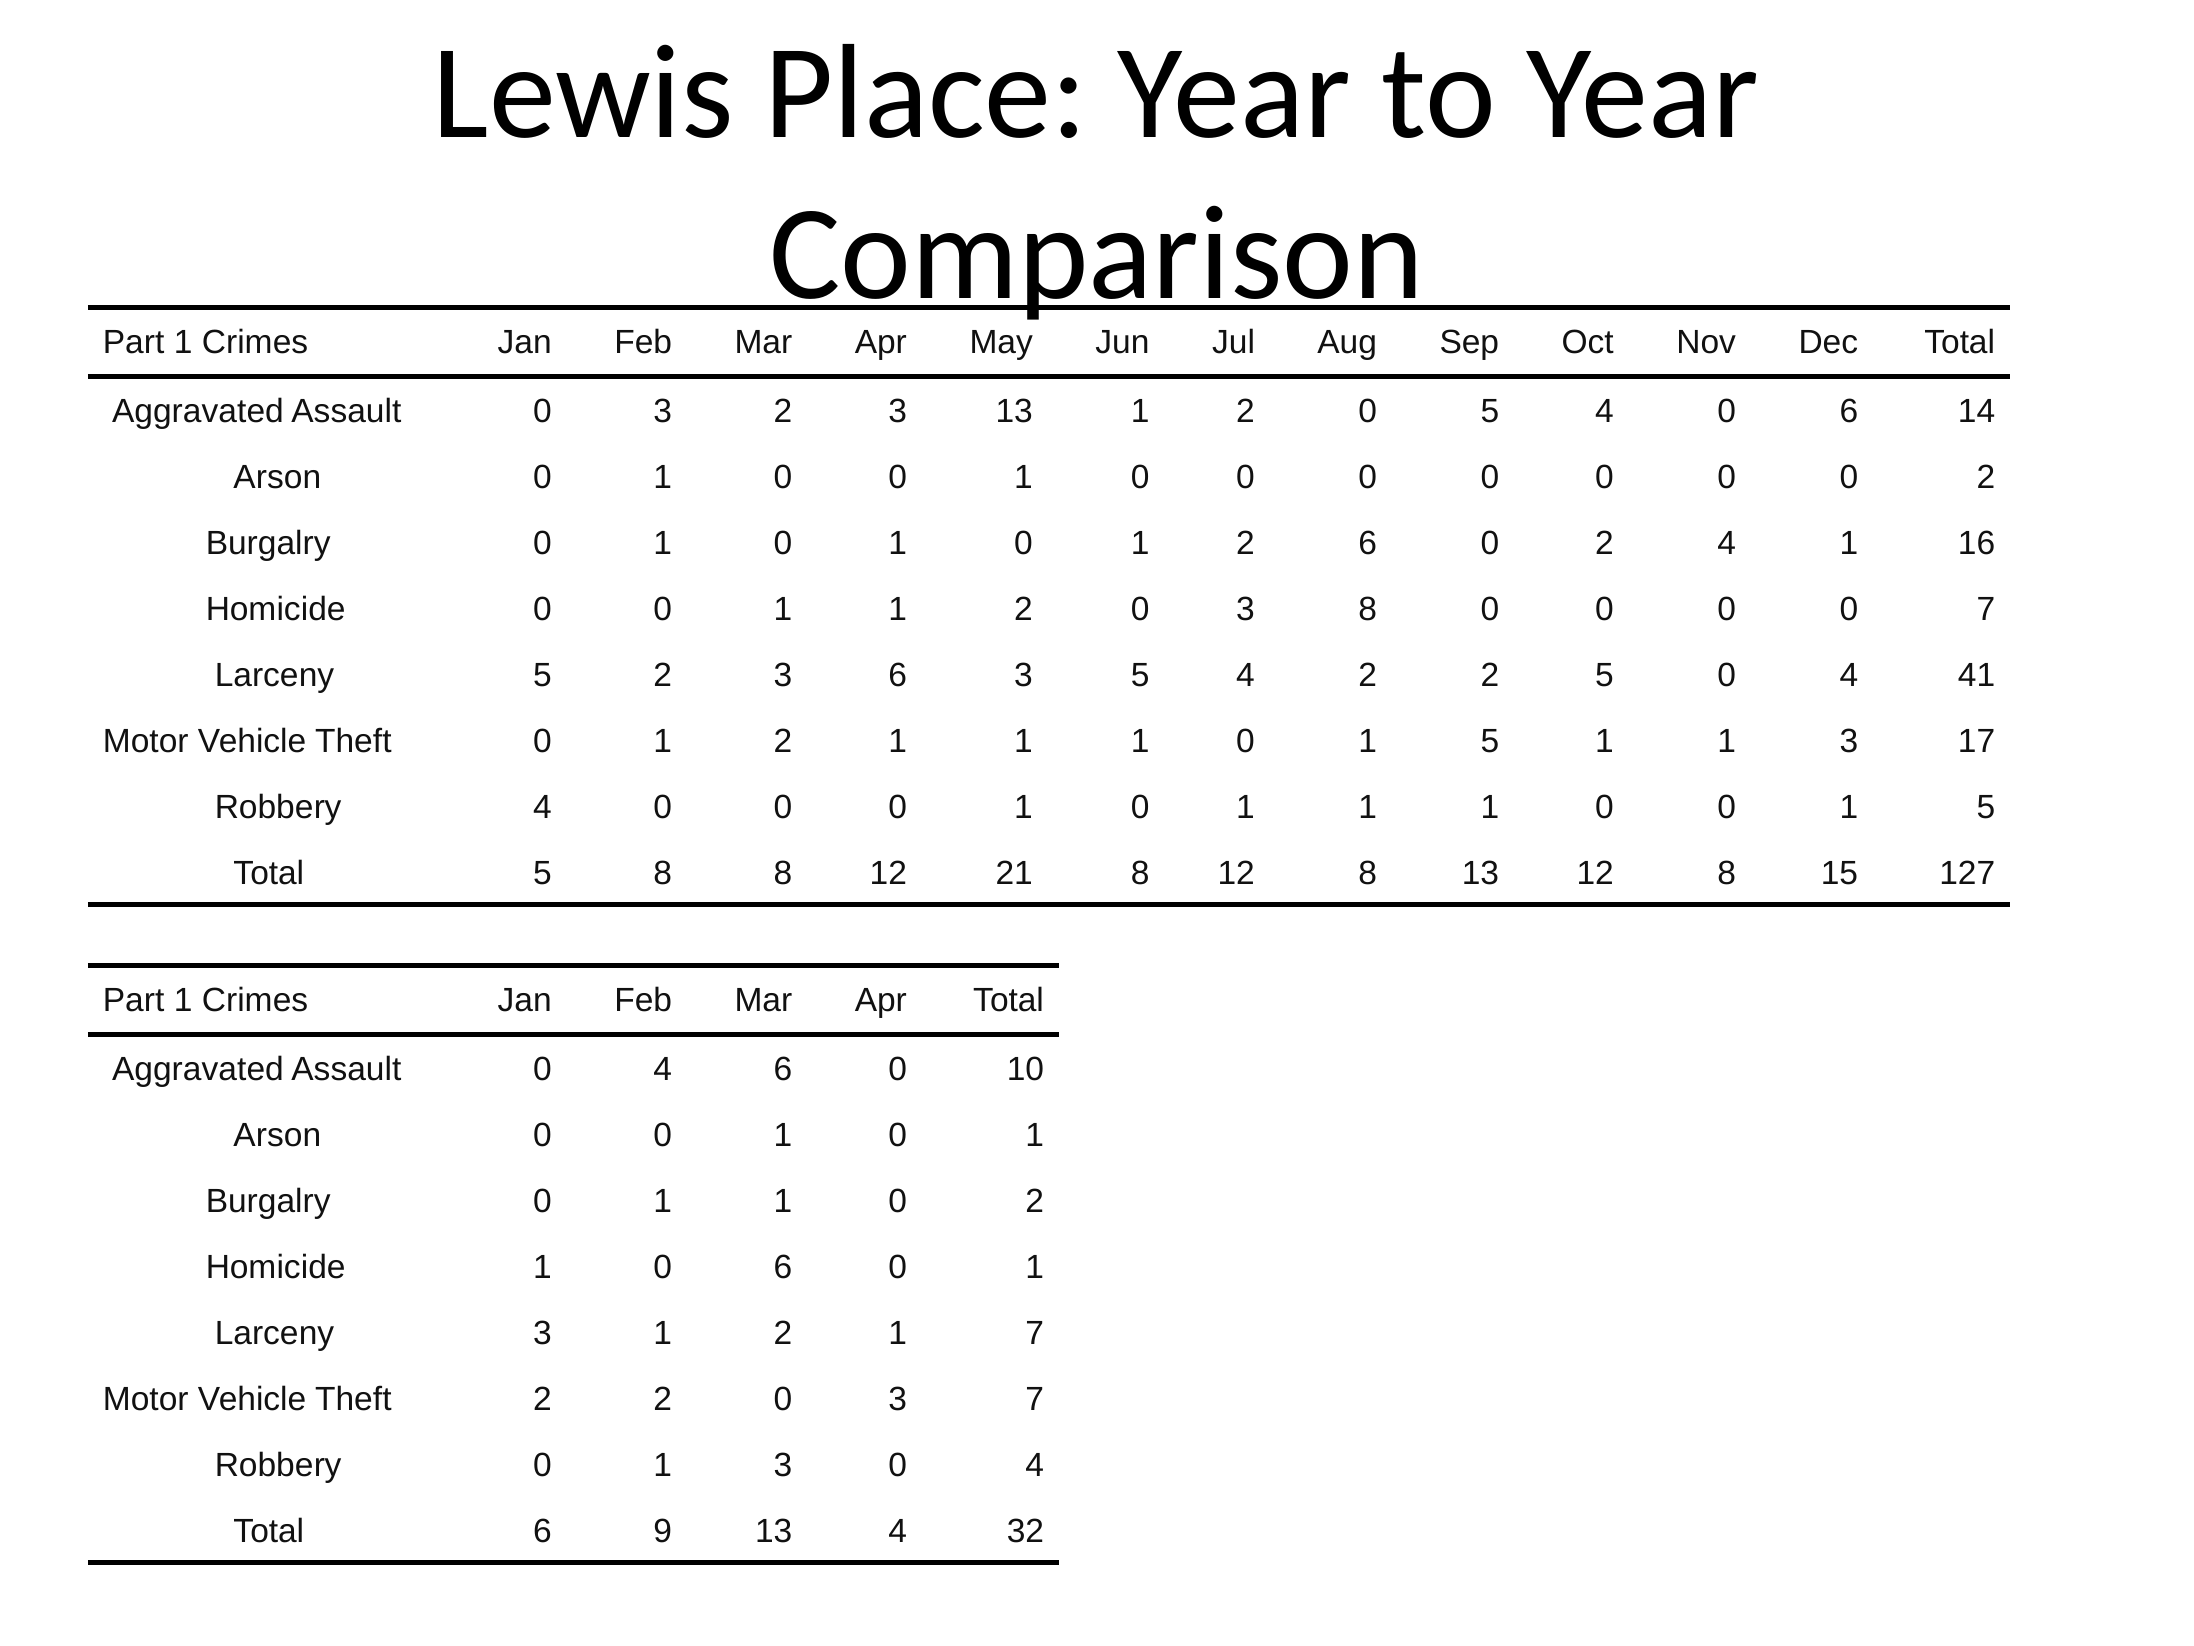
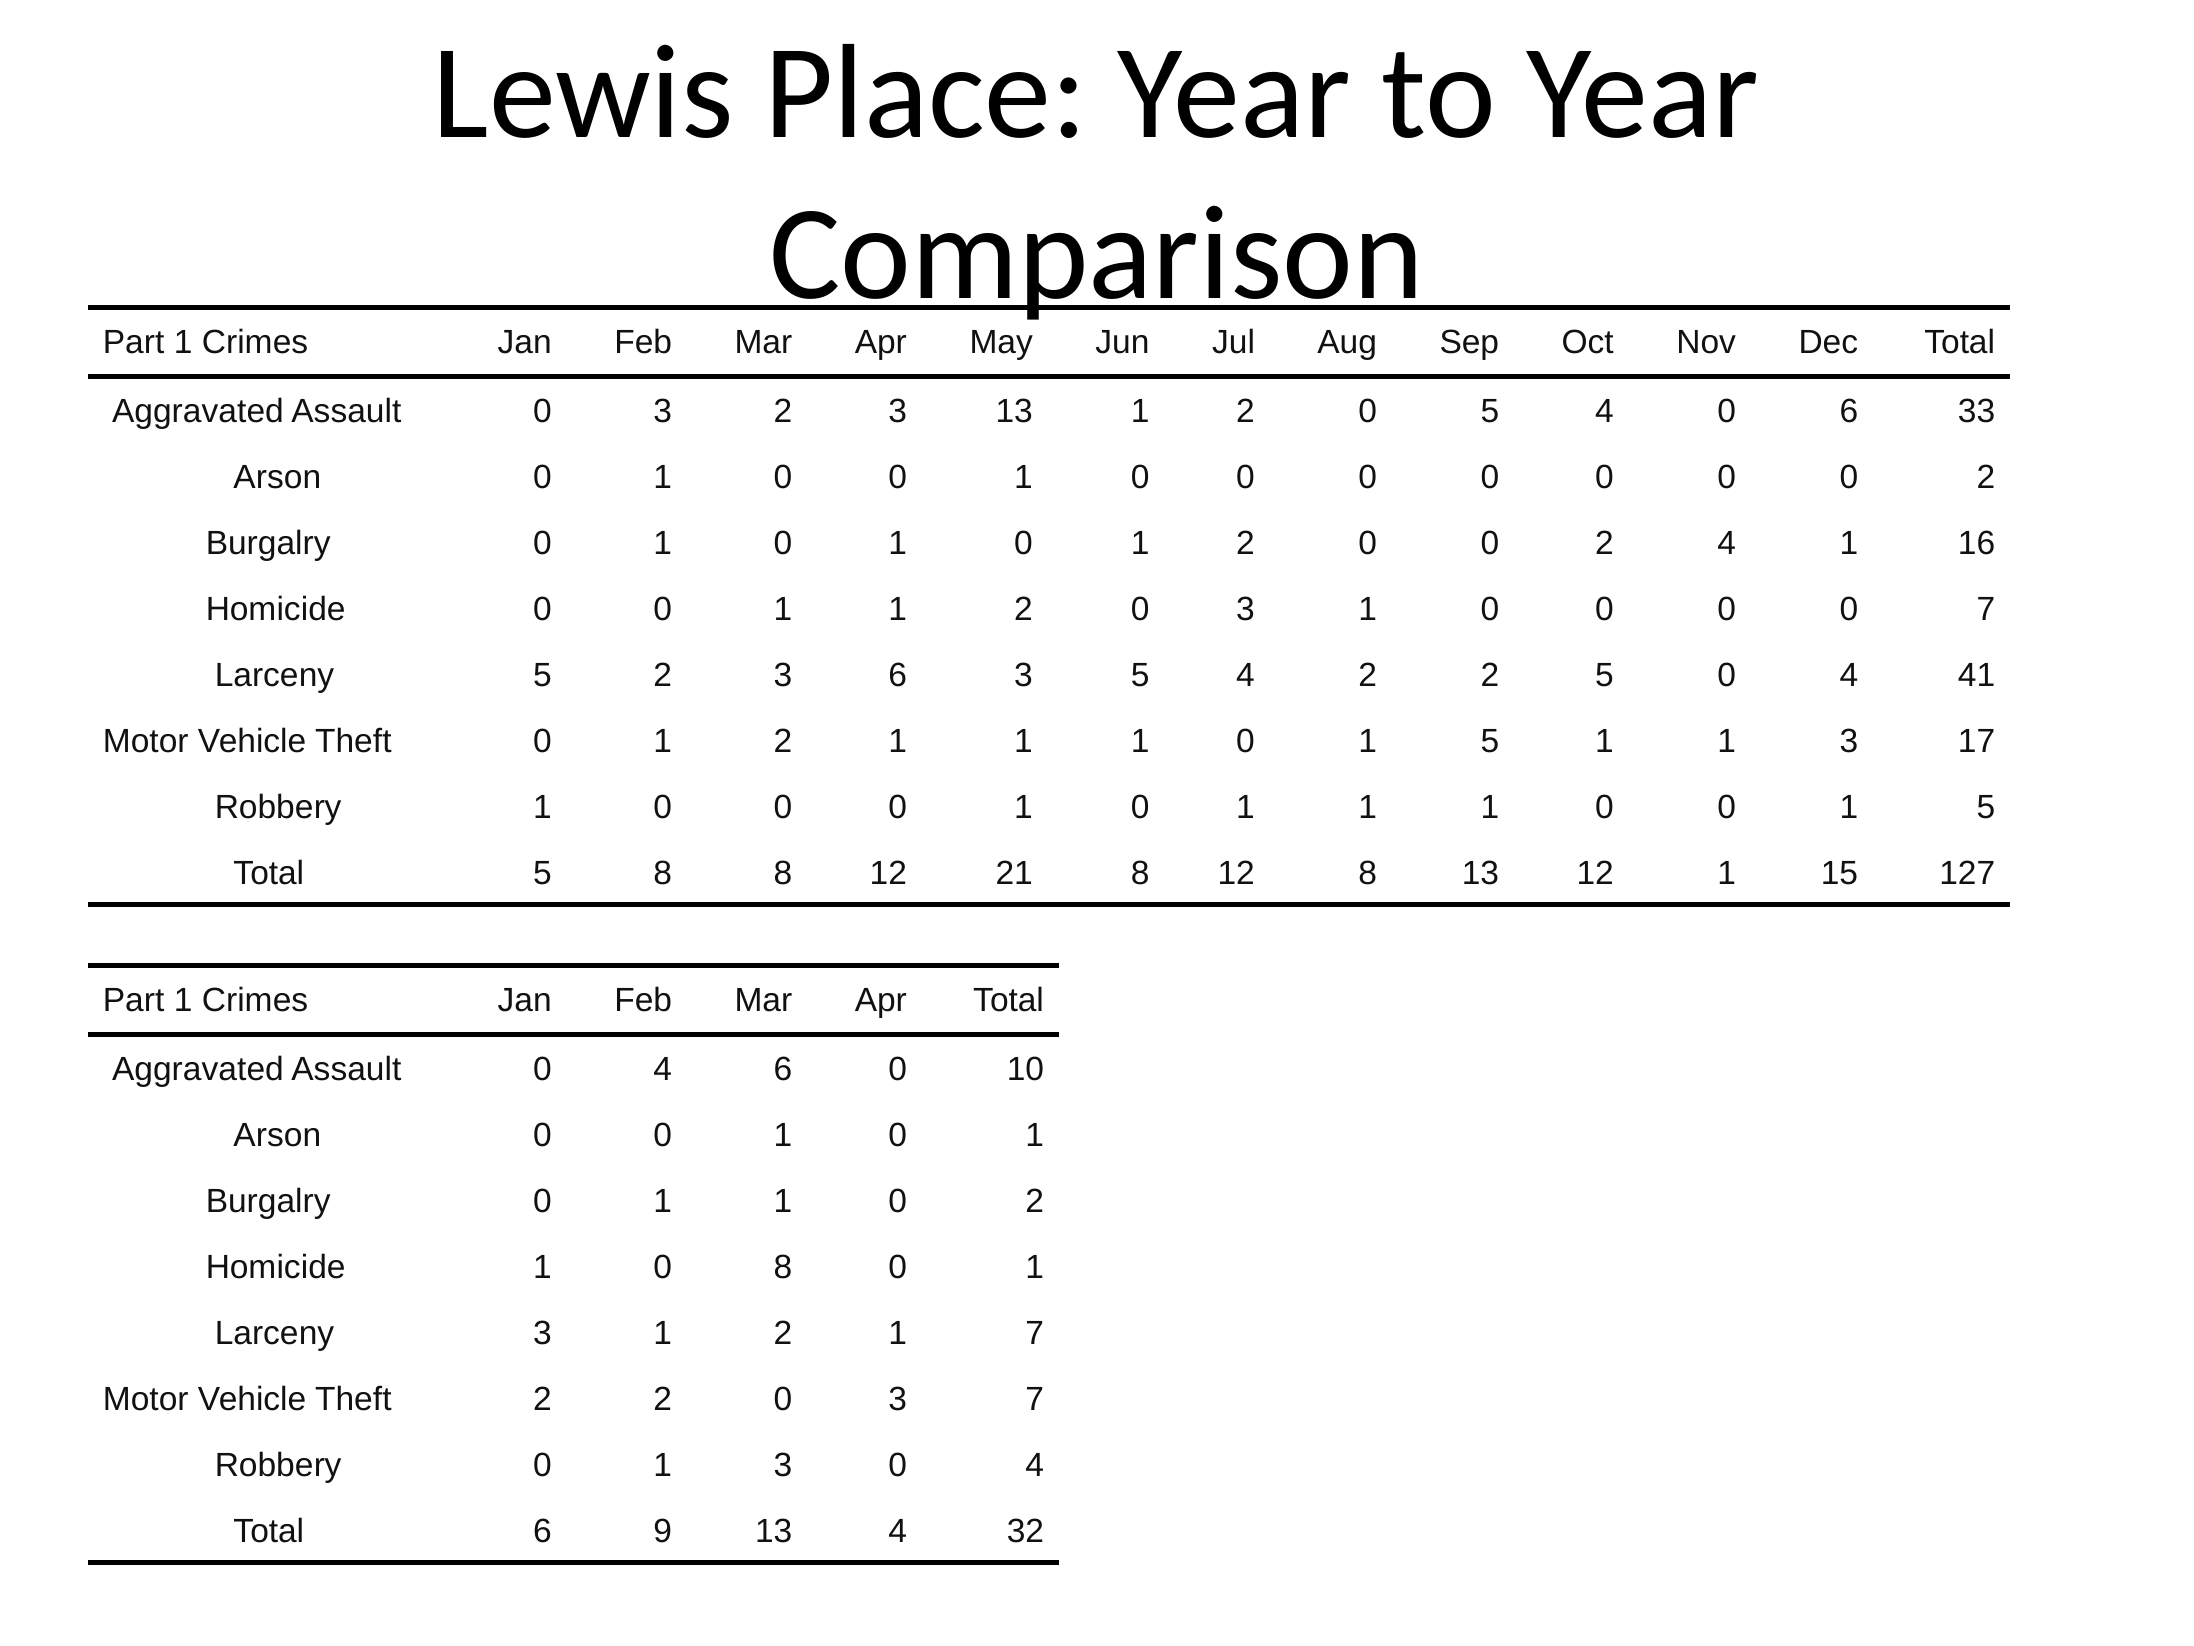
14: 14 -> 33 (1977, 412)
0 1 2 6: 6 -> 0 (1368, 543)
0 3 8: 8 -> 1 (1368, 609)
Robbery 4: 4 -> 1 (542, 808)
13 12 8: 8 -> 1 (1727, 874)
1 0 6: 6 -> 8 (783, 1267)
